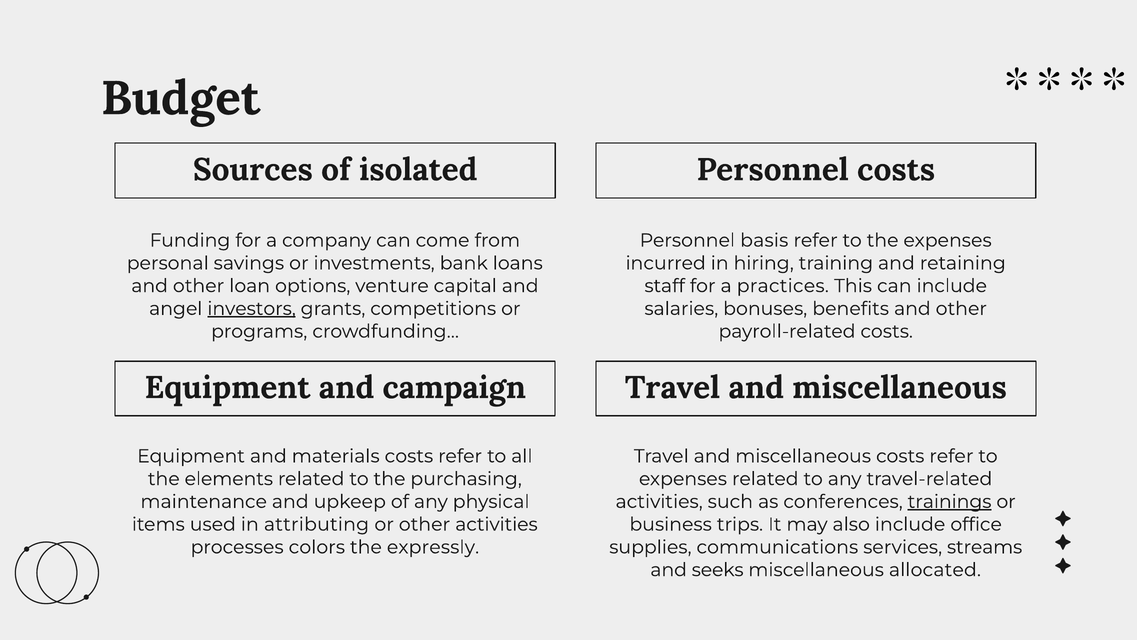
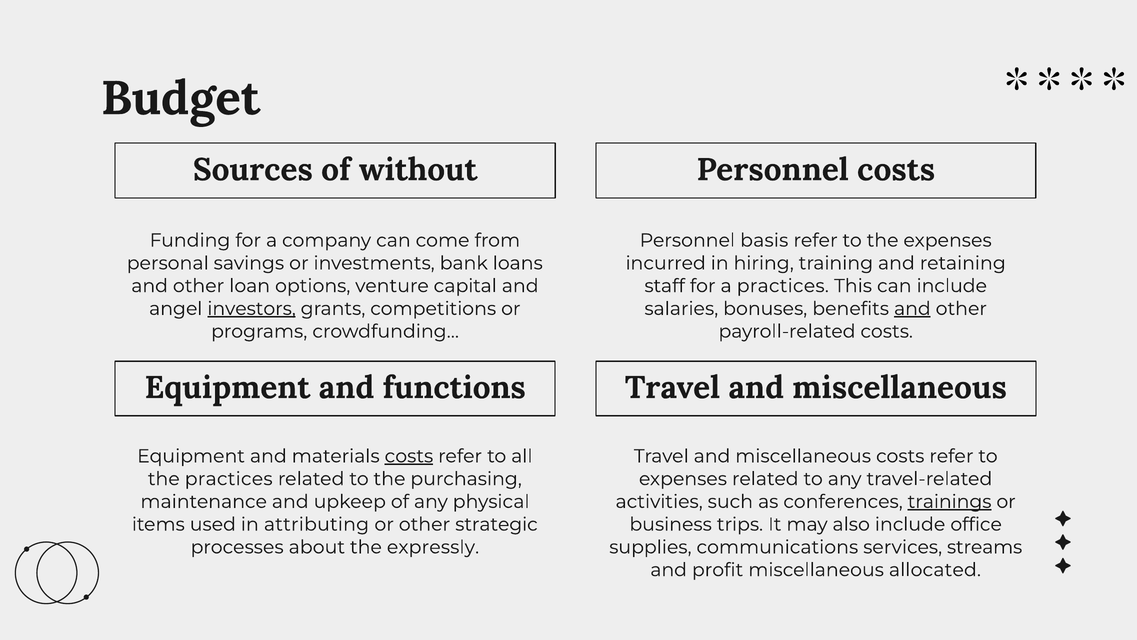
isolated: isolated -> without (418, 170)
and underline: none -> present (912, 308)
campaign: campaign -> functions (454, 387)
costs underline: none -> present (409, 456)
the elements: elements -> practices (229, 479)
other activities: activities -> strategic (496, 524)
colors: colors -> about (317, 547)
seeks: seeks -> profit (718, 570)
